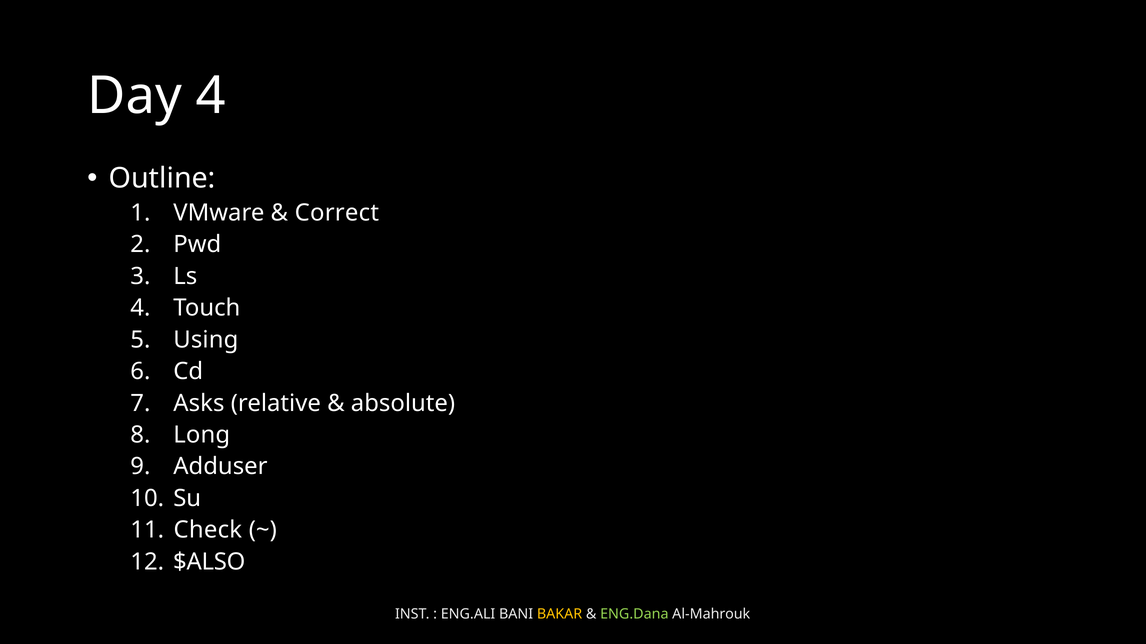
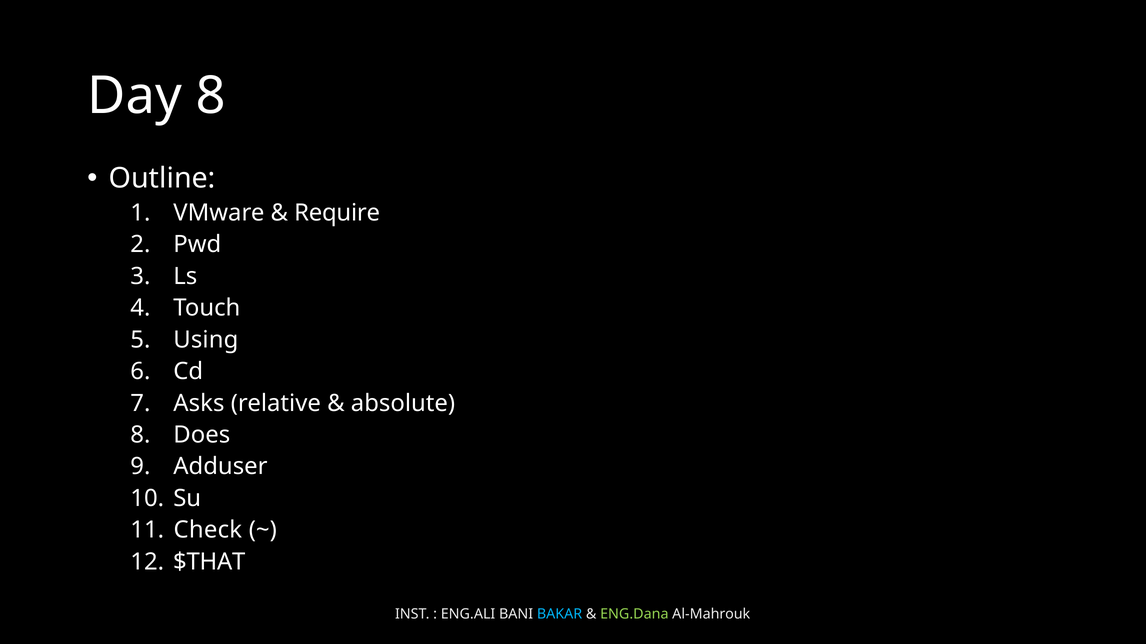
Day 4: 4 -> 8 (211, 96)
Correct: Correct -> Require (337, 213)
Long: Long -> Does (202, 435)
$ALSO: $ALSO -> $THAT (209, 562)
BAKAR colour: yellow -> light blue (560, 614)
